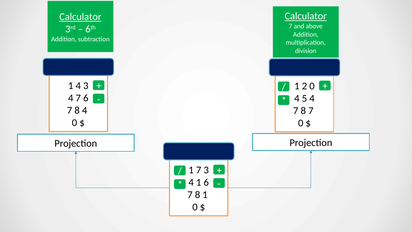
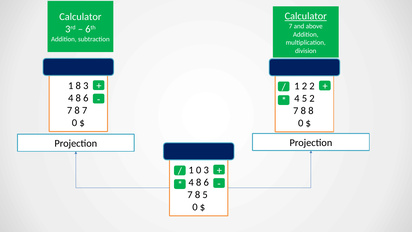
Calculator underline: present -> none (80, 17)
1 4: 4 -> 8 (78, 86)
2 0: 0 -> 2 (312, 86)
7: 7 -> 8 (78, 98)
5 4: 4 -> 2 (312, 98)
8 4: 4 -> 7 (85, 110)
8 7: 7 -> 8 (311, 111)
1 7: 7 -> 0 (199, 170)
1: 1 -> 8 (199, 182)
8 1: 1 -> 5 (205, 195)
